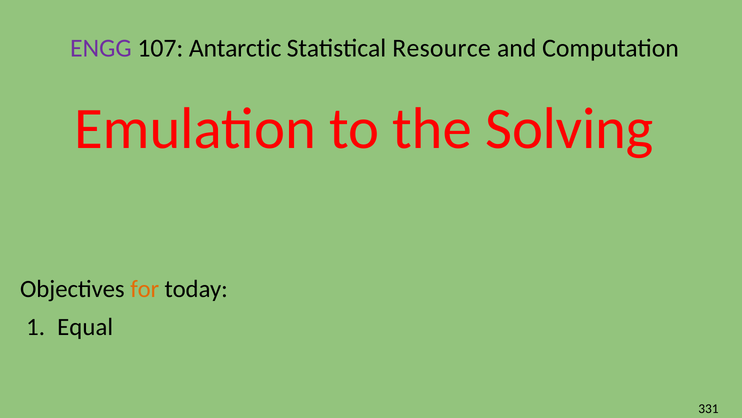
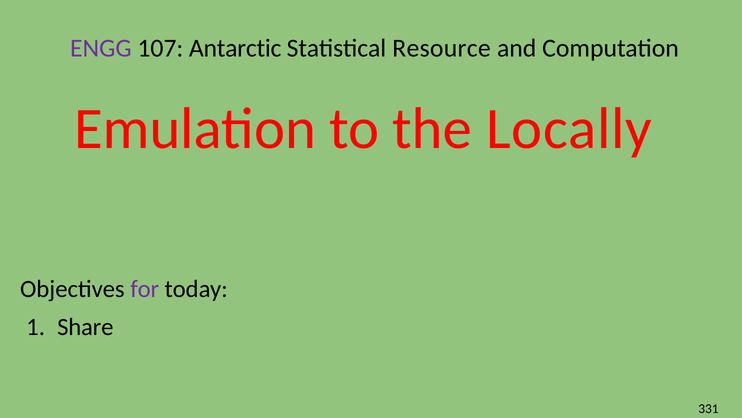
Solving: Solving -> Locally (569, 129)
for colour: orange -> purple (145, 289)
Equal: Equal -> Share (85, 327)
